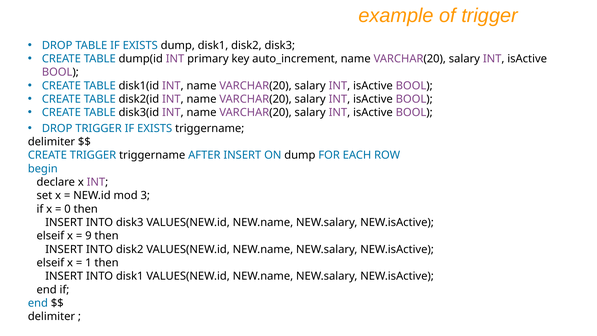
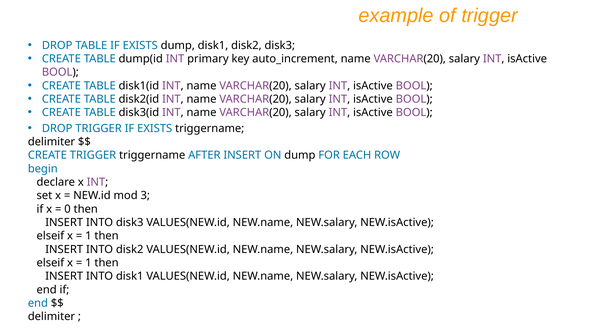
9: 9 -> 1 (88, 236)
